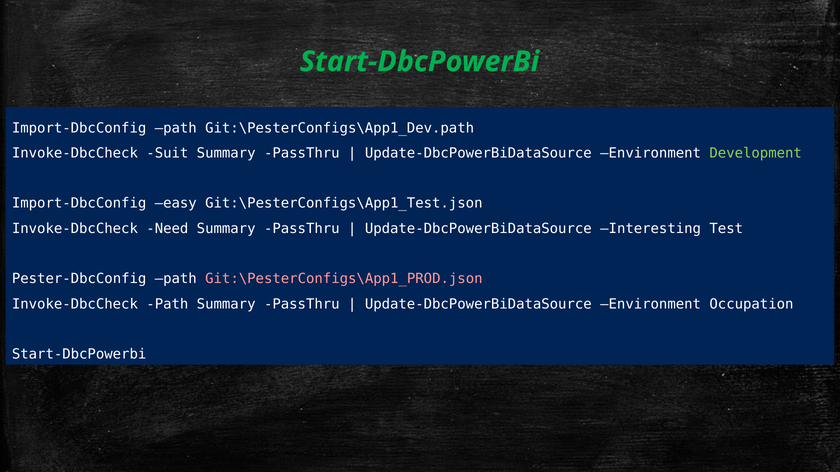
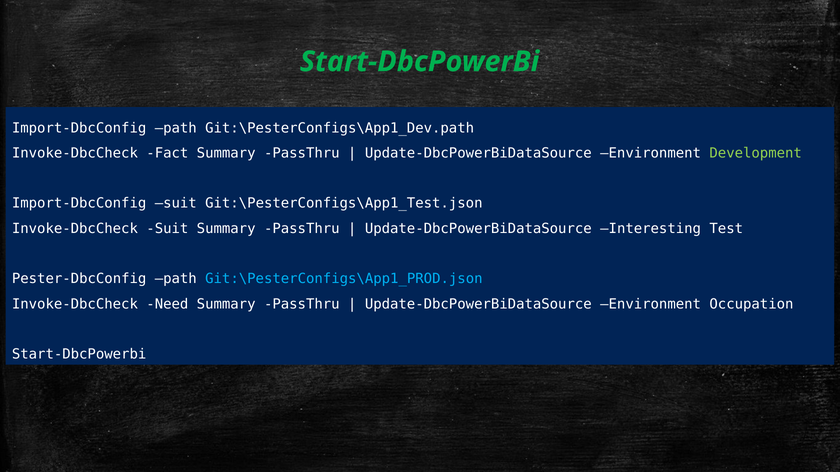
Suit: Suit -> Fact (167, 153)
Import-DbcConfig easy: easy -> suit (176, 204)
Invoke-DbcCheck Need: Need -> Suit (167, 229)
Git:\PesterConfigs\App1_PROD.json colour: pink -> light blue (344, 279)
Invoke-DbcCheck Path: Path -> Need (167, 304)
